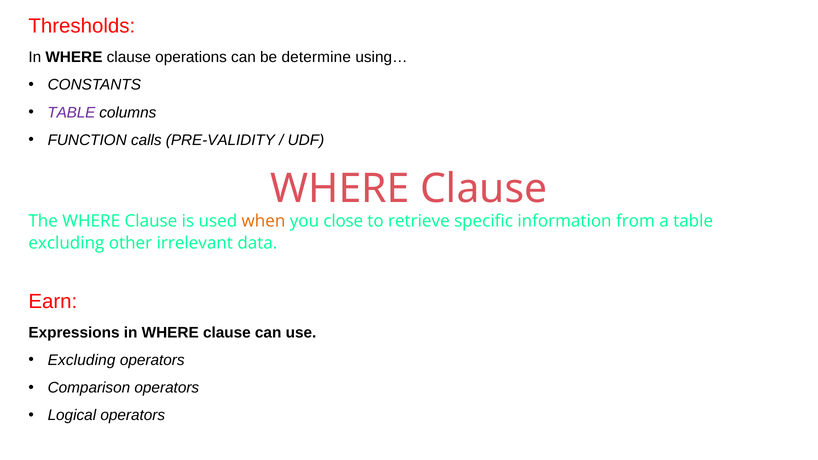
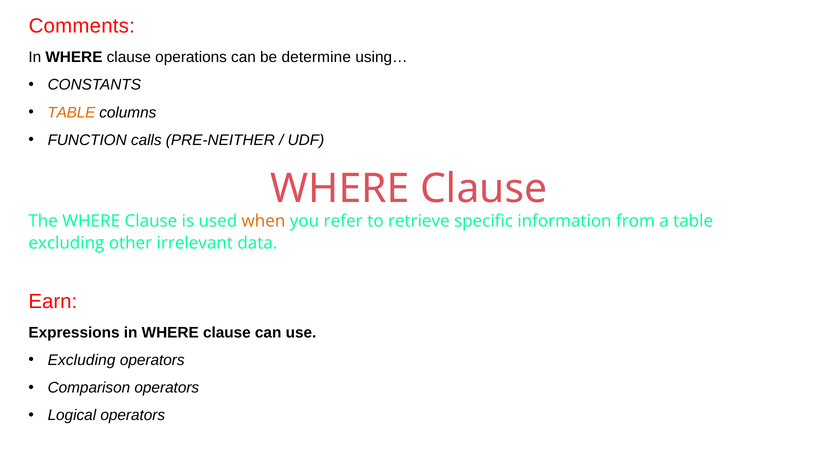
Thresholds: Thresholds -> Comments (82, 26)
TABLE colour: purple -> orange (71, 113)
PRE-VALIDITY: PRE-VALIDITY -> PRE-NEITHER (220, 140)
close: close -> refer (343, 221)
